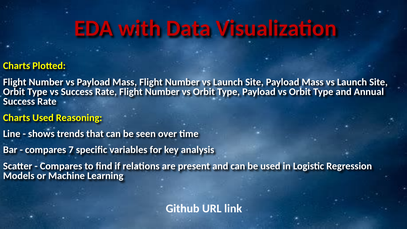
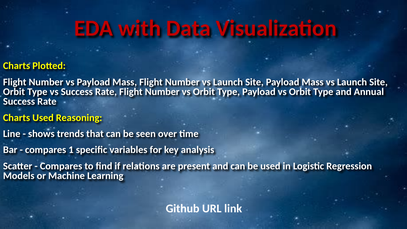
7: 7 -> 1 (71, 150)
